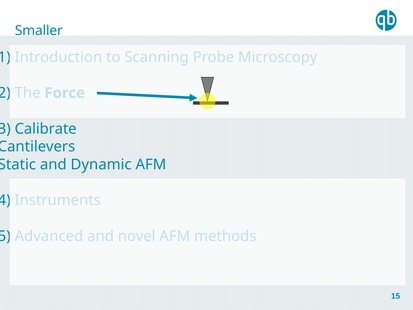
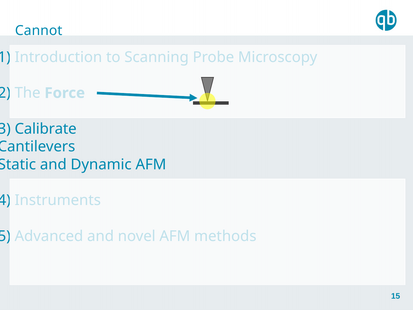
Smaller: Smaller -> Cannot (39, 31)
